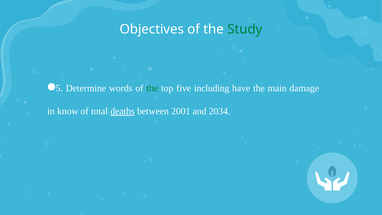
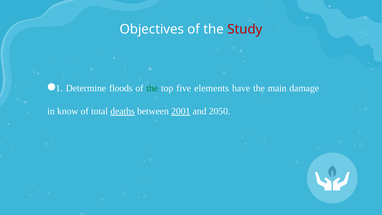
Study colour: green -> red (245, 29)
5: 5 -> 1 (59, 88)
words: words -> floods (121, 88)
including: including -> elements (212, 88)
2001 underline: none -> present (181, 111)
2034: 2034 -> 2050 (220, 111)
